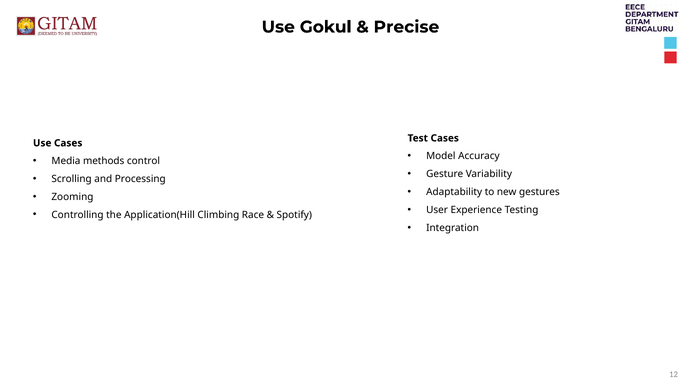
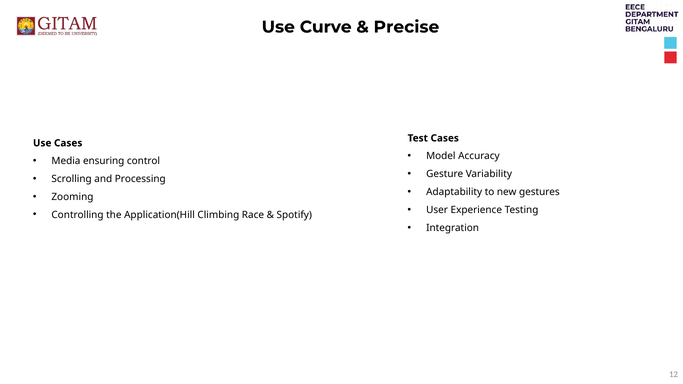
Gokul: Gokul -> Curve (326, 27)
methods: methods -> ensuring (104, 161)
